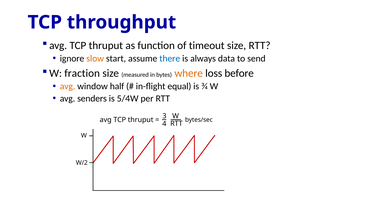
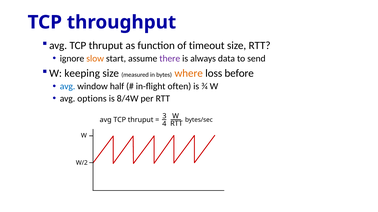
there colour: blue -> purple (170, 59)
fraction: fraction -> keeping (82, 74)
avg colour: orange -> blue (68, 87)
equal: equal -> often (179, 87)
senders: senders -> options (92, 99)
5/4W: 5/4W -> 8/4W (128, 99)
